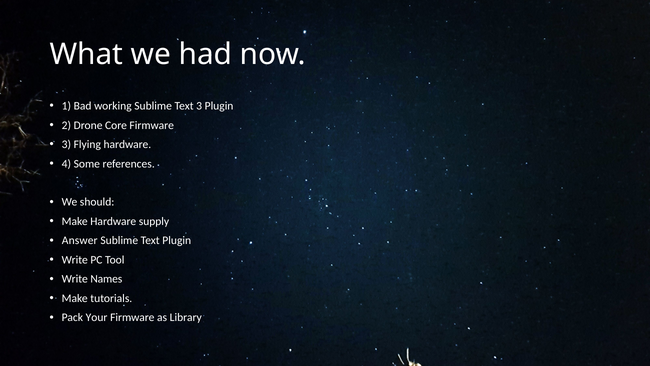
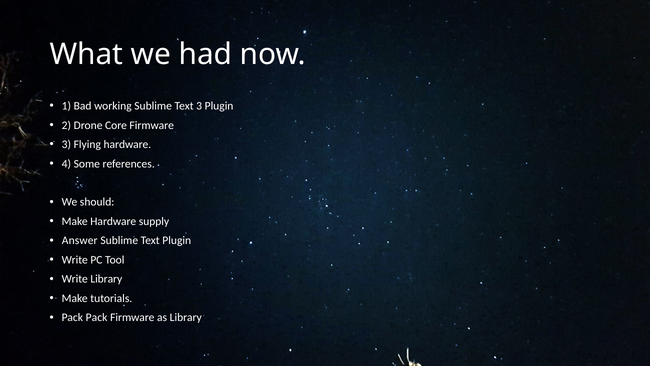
Write Names: Names -> Library (106, 279)
Pack Your: Your -> Pack (97, 317)
